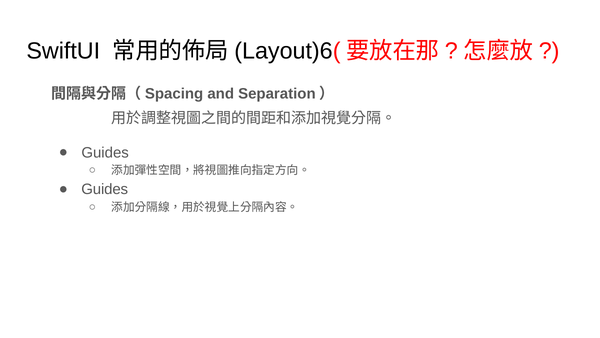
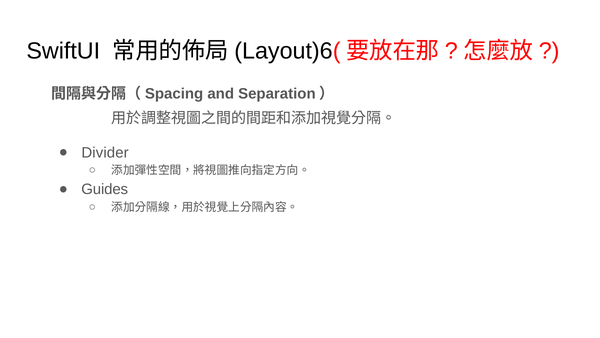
Guides: Guides -> Divider (105, 152)
